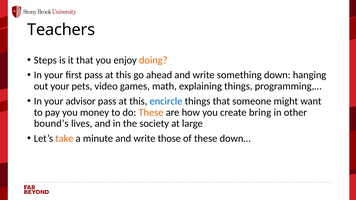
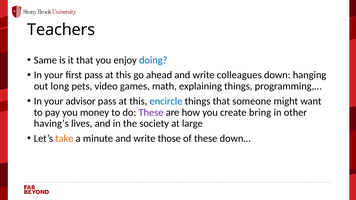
Steps: Steps -> Same (45, 60)
doing colour: orange -> blue (153, 60)
something: something -> colleagues (239, 75)
out your: your -> long (60, 86)
These colour: orange -> purple (151, 112)
bound’s: bound’s -> having’s (51, 124)
